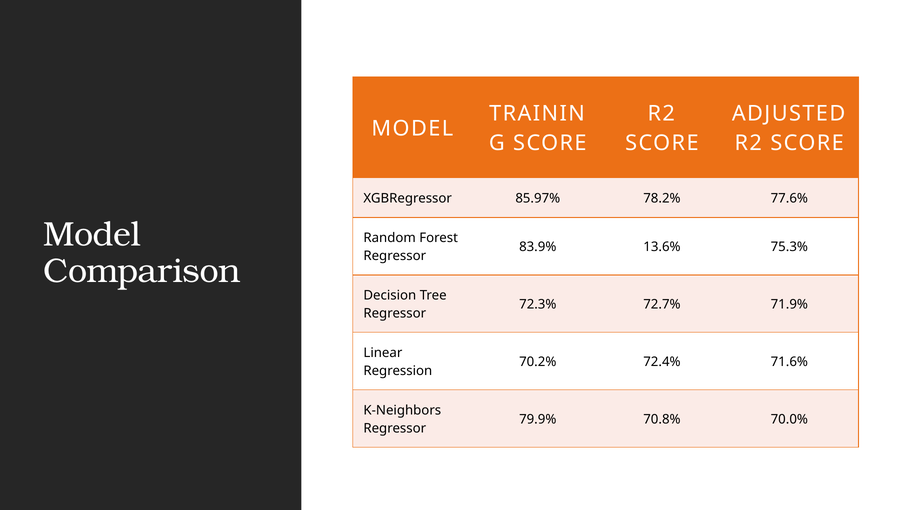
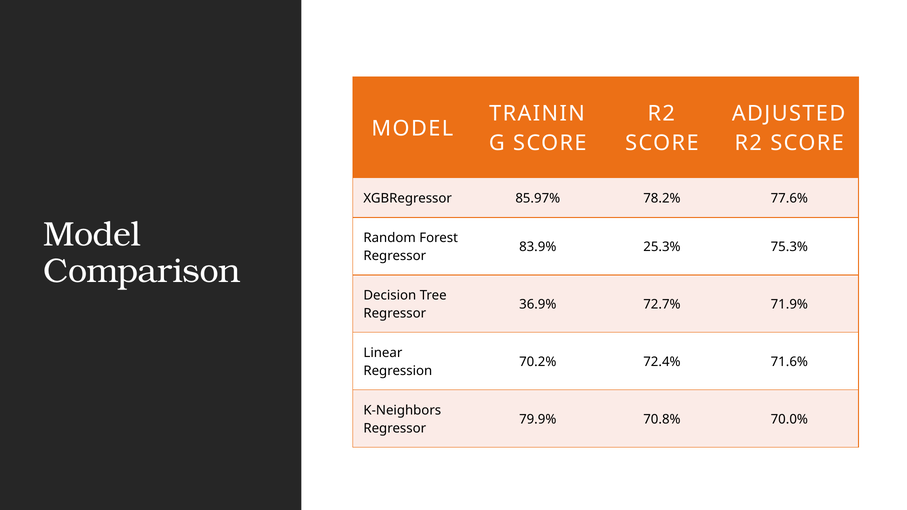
13.6%: 13.6% -> 25.3% (662, 247)
72.3%: 72.3% -> 36.9% (538, 305)
